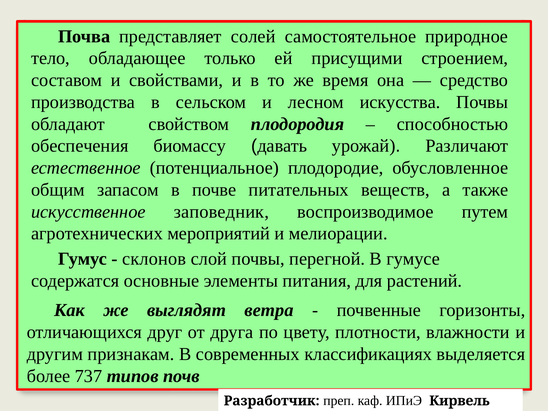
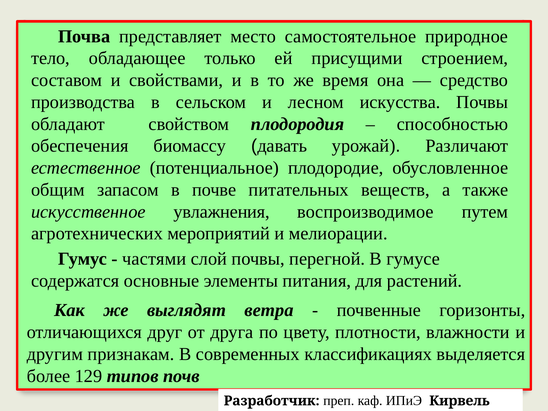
солей: солей -> место (253, 36)
заповедник: заповедник -> увлажнения (222, 212)
склонов: склонов -> частями (154, 259)
737: 737 -> 129 (89, 376)
